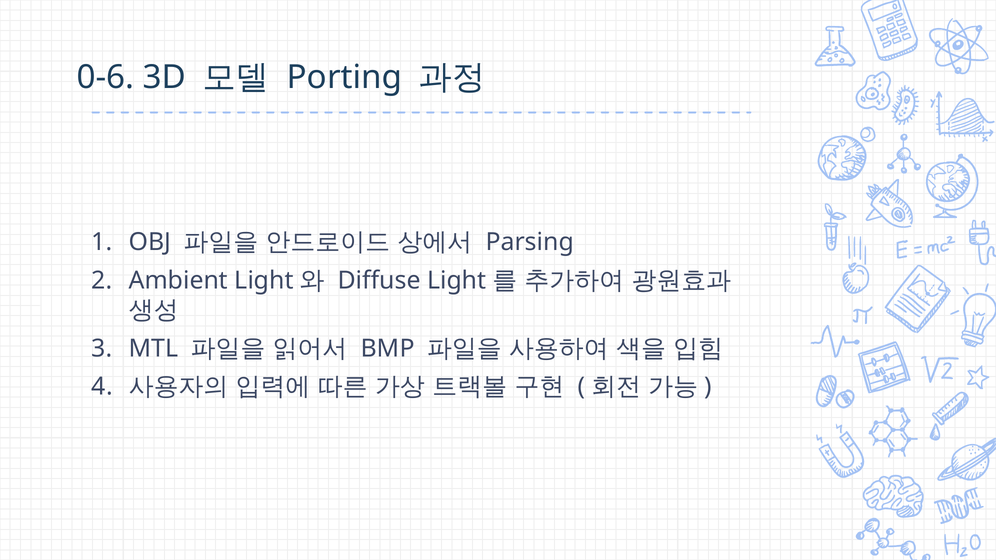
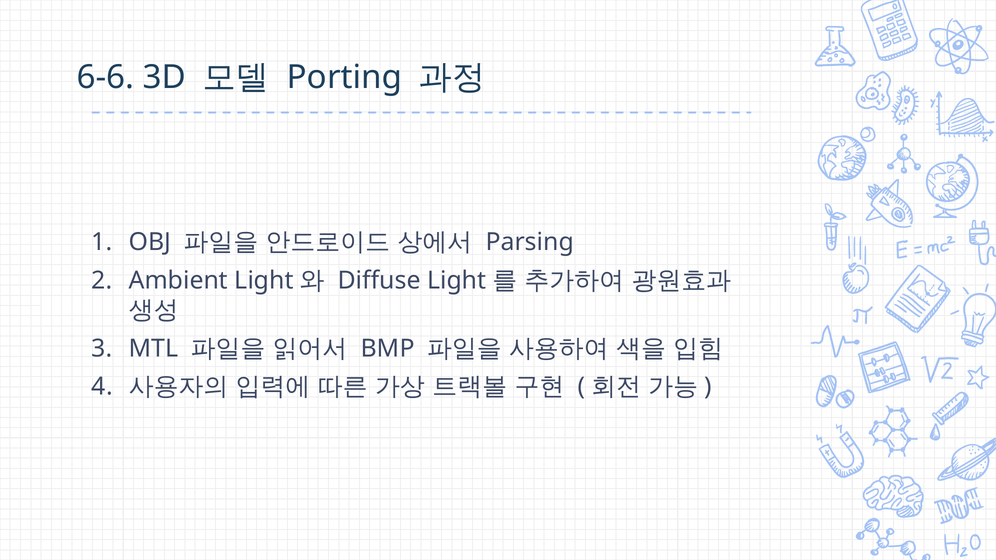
0-6: 0-6 -> 6-6 (105, 77)
